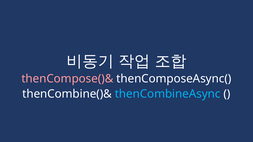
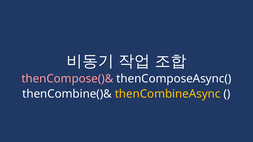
thenCombineAsync colour: light blue -> yellow (168, 94)
